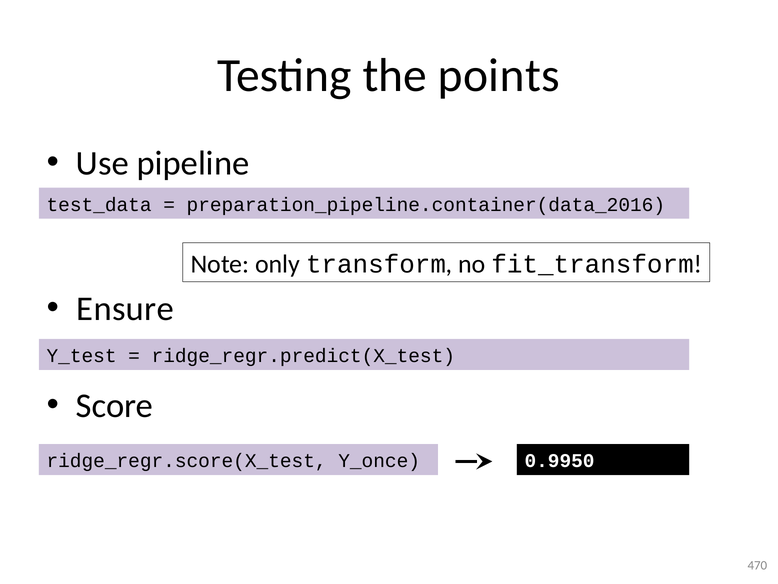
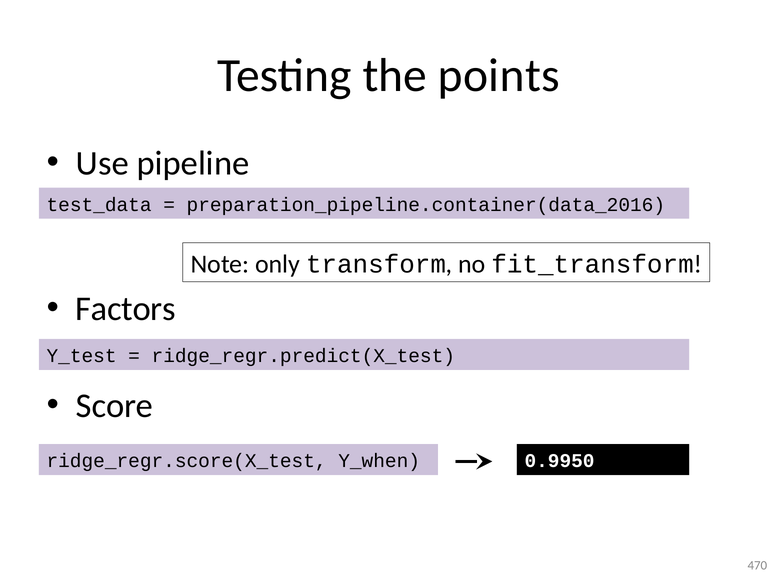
Ensure: Ensure -> Factors (125, 308)
Y_once: Y_once -> Y_when (379, 461)
